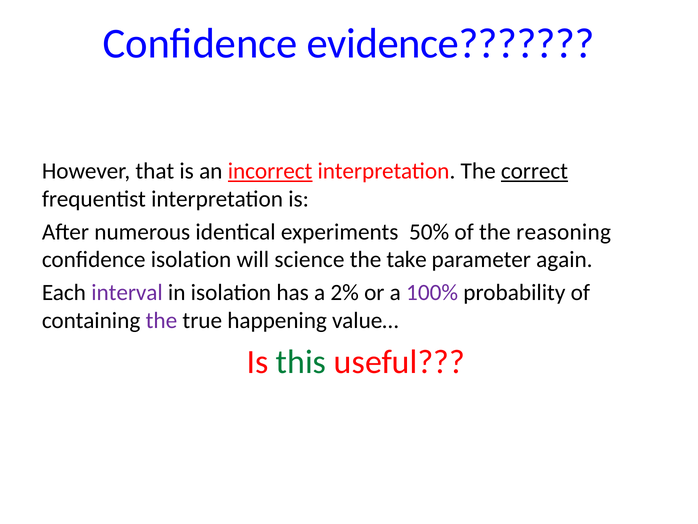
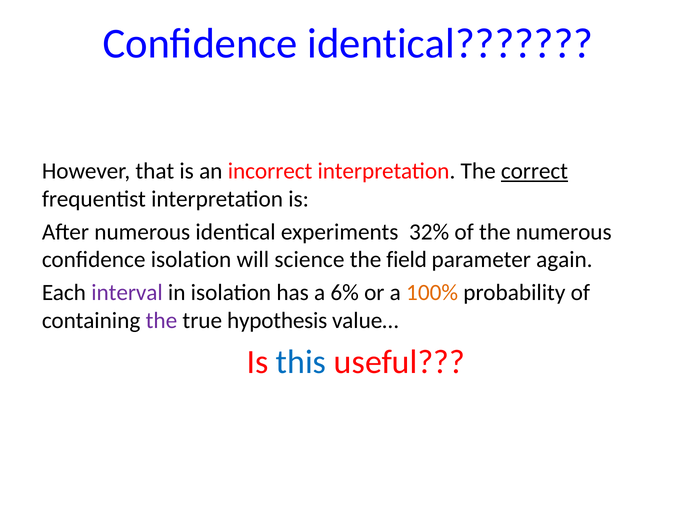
Confidence evidence: evidence -> identical (450, 43)
incorrect underline: present -> none (270, 171)
50%: 50% -> 32% (429, 232)
the reasoning: reasoning -> numerous (564, 232)
take: take -> field (407, 260)
2%: 2% -> 6% (345, 292)
100% colour: purple -> orange (432, 292)
happening: happening -> hypothesis (277, 320)
this colour: green -> blue (301, 362)
